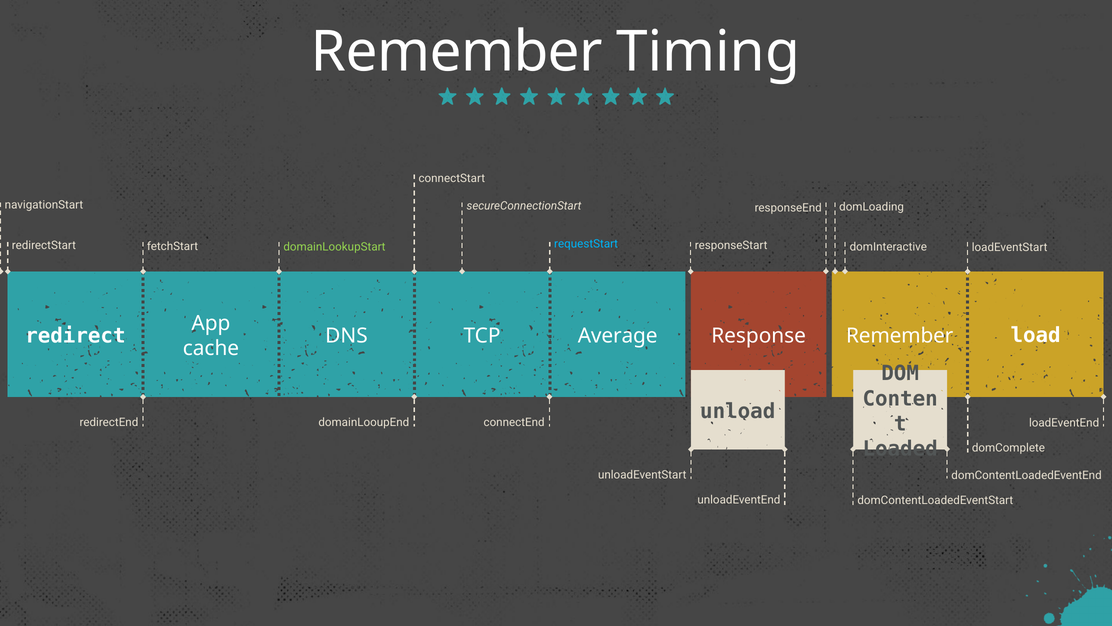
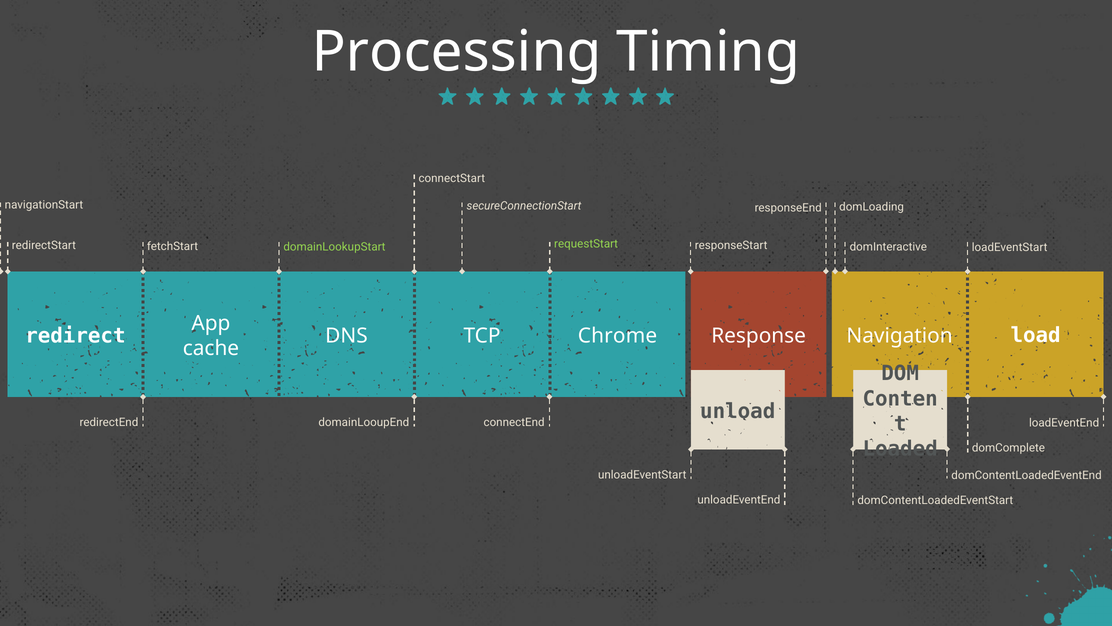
Remember: Remember -> Processing (457, 52)
requestStart colour: light blue -> light green (586, 244)
Average: Average -> Chrome (618, 336)
Remember: Remember -> Navigation (900, 335)
